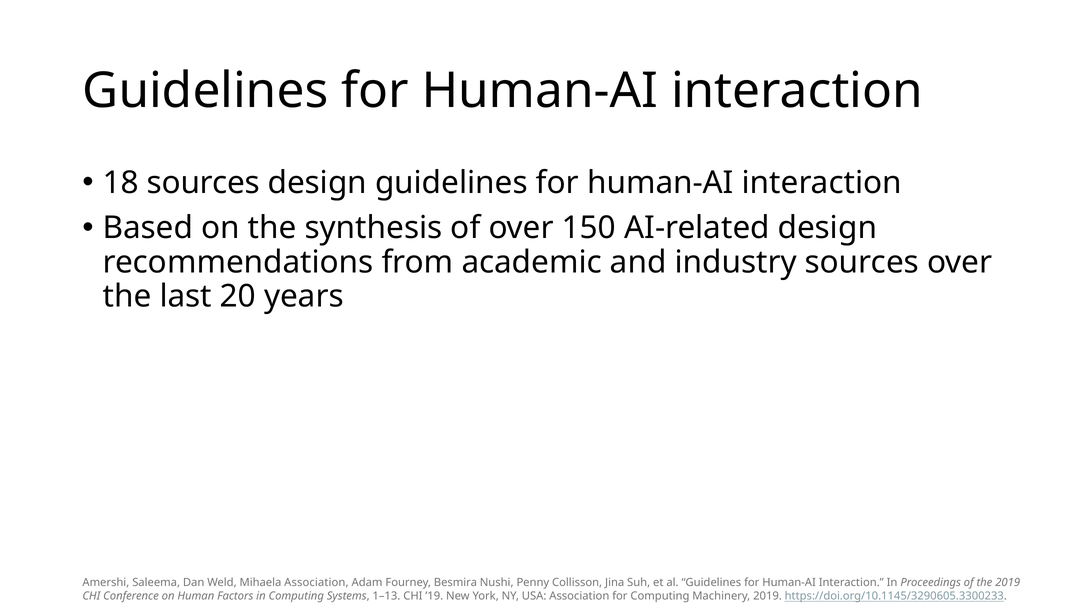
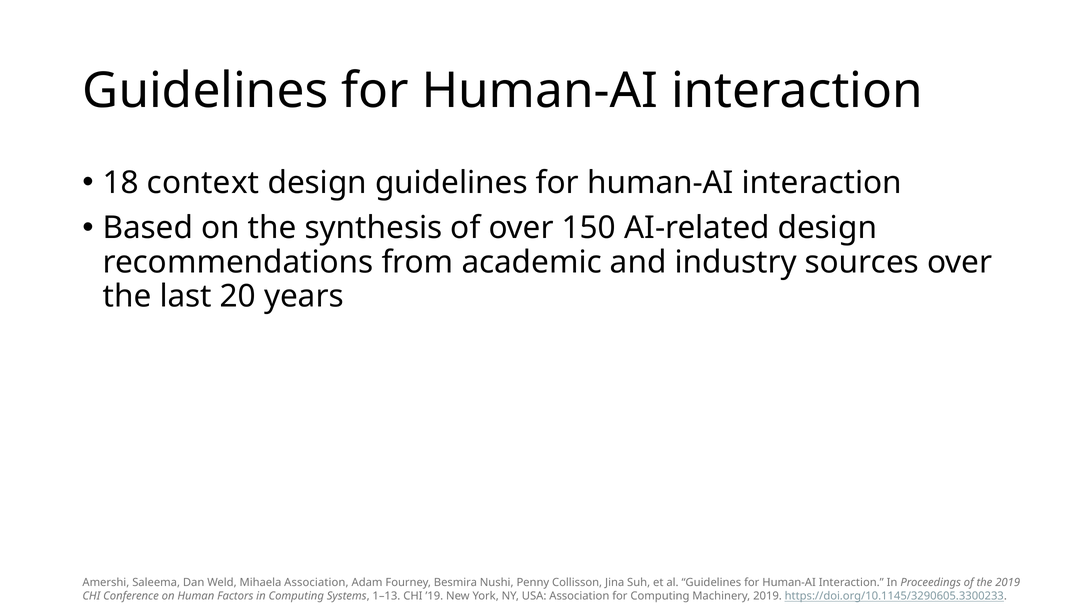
18 sources: sources -> context (203, 183)
